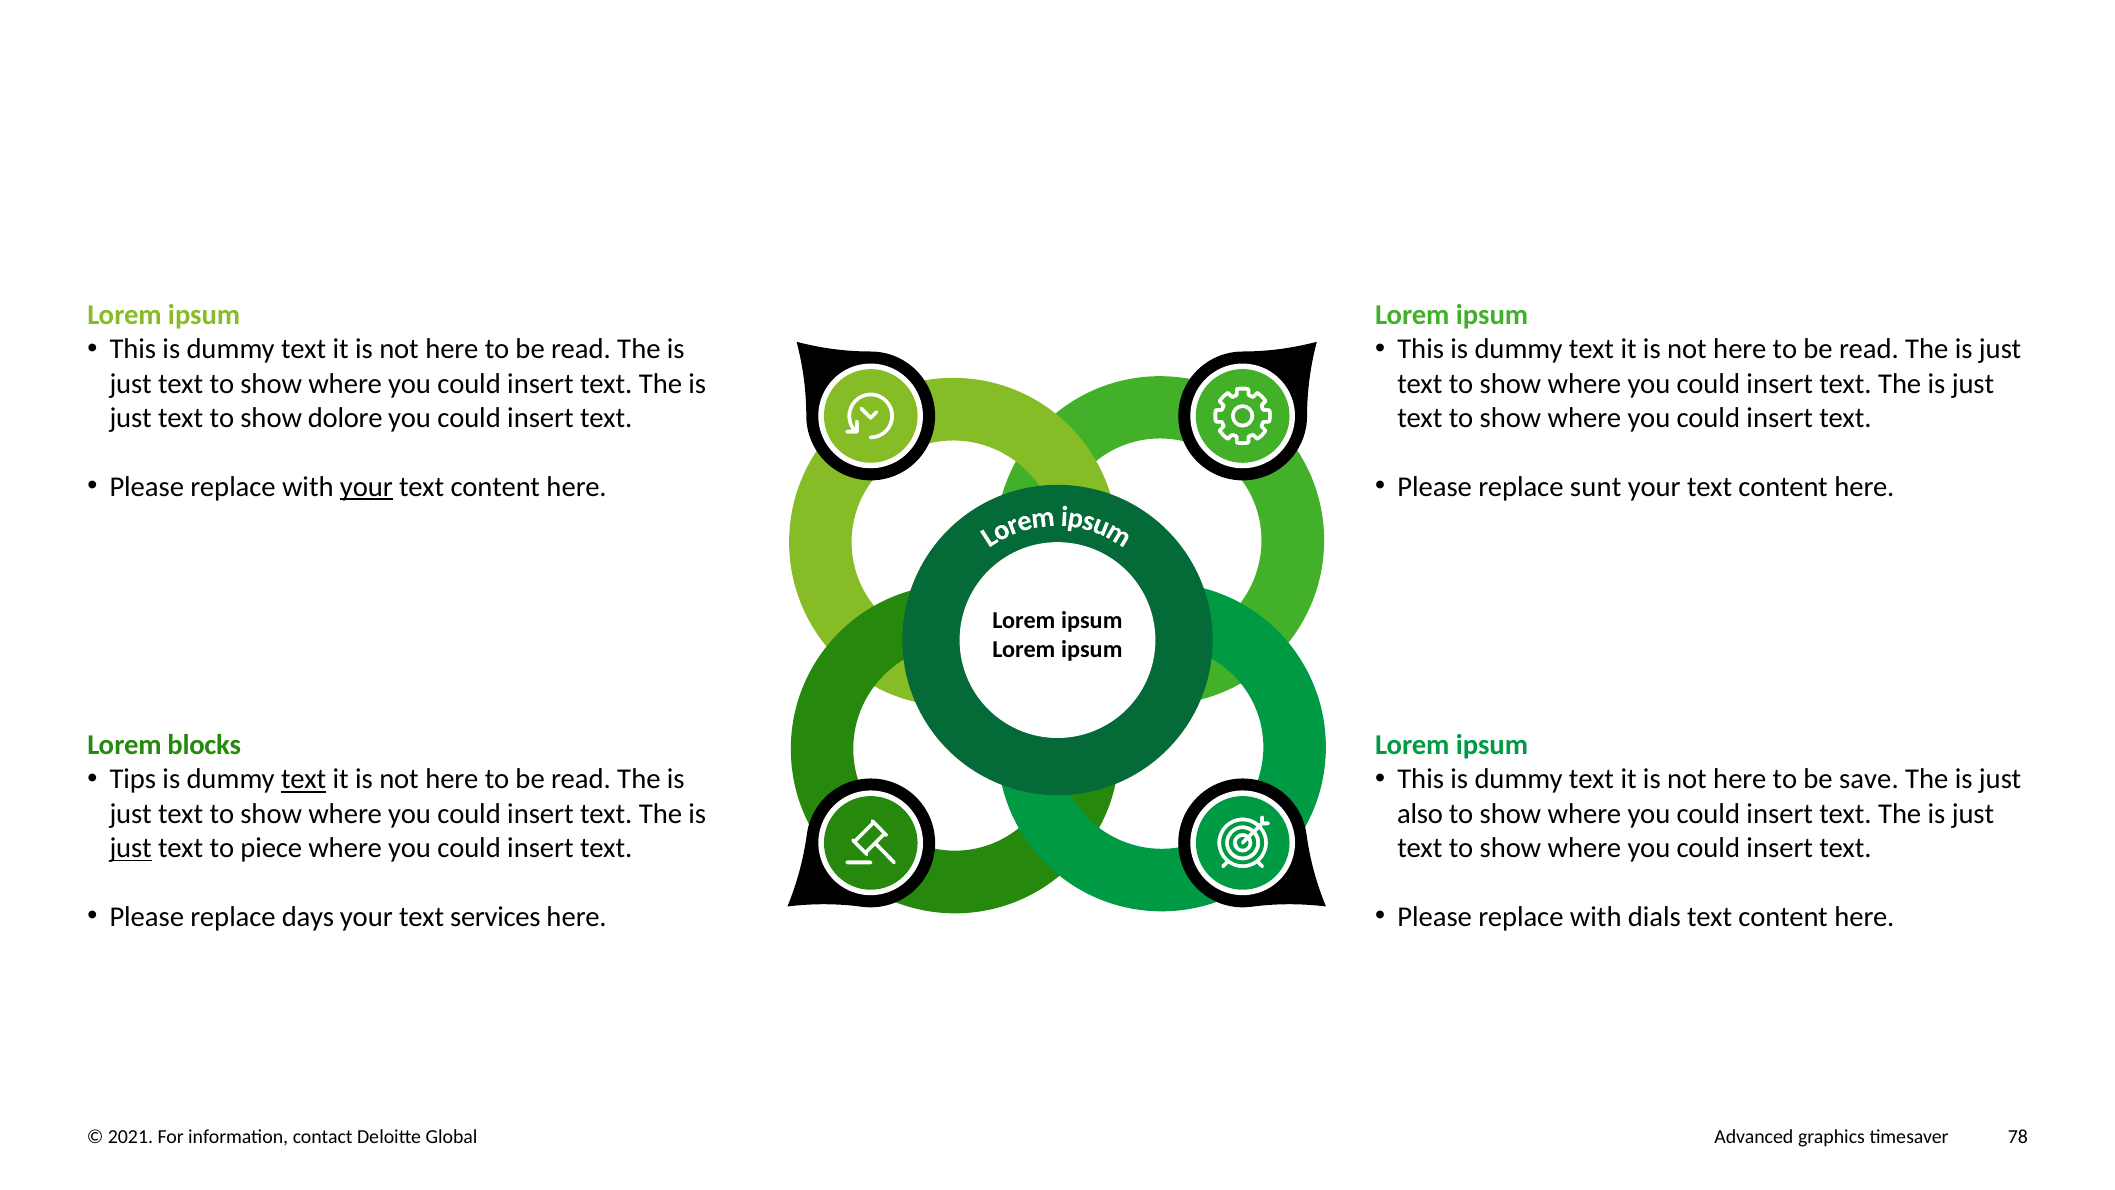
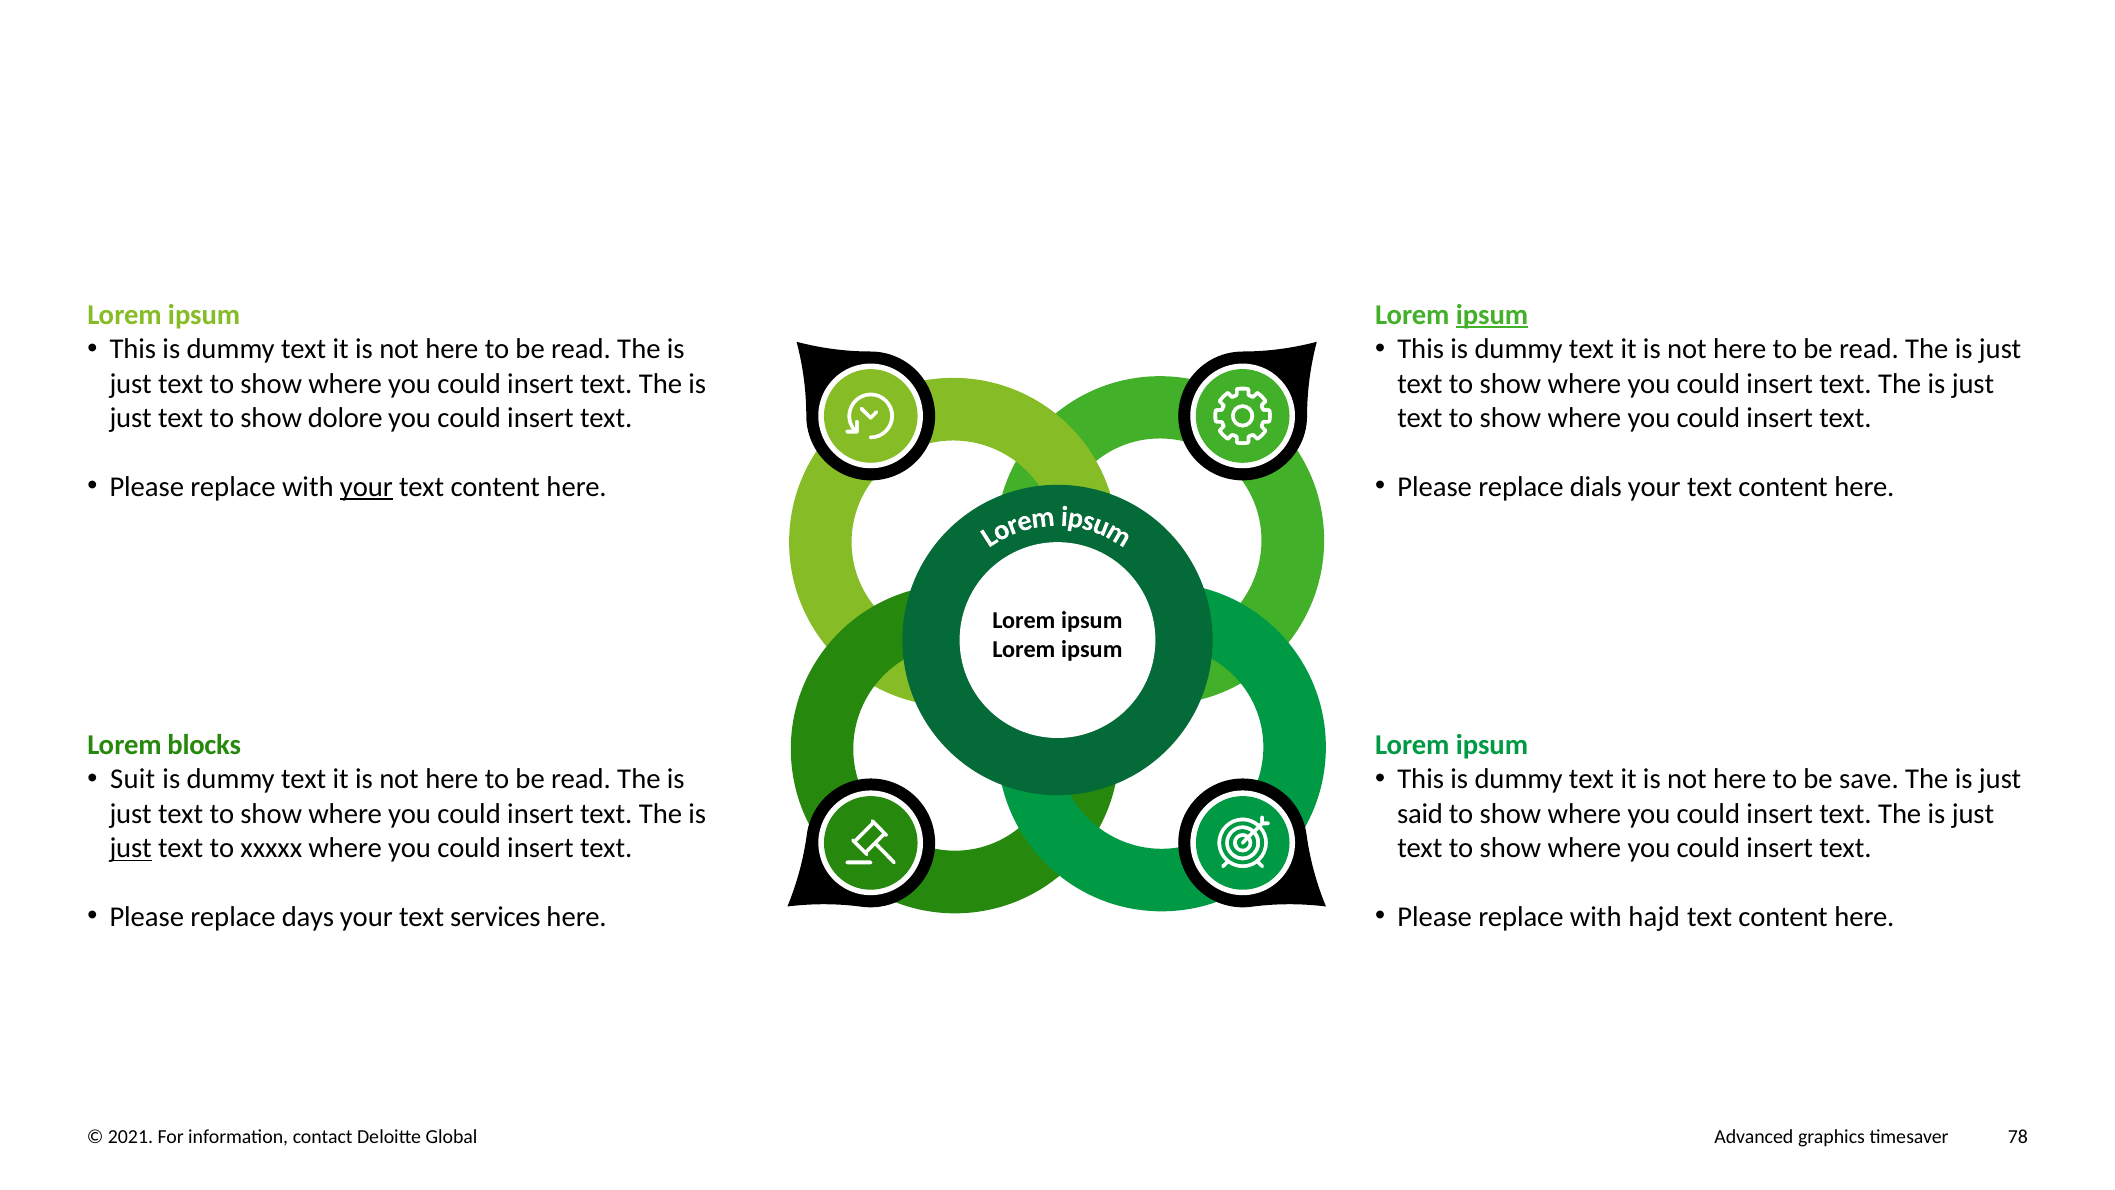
ipsum underline: none -> present (1492, 315)
sunt: sunt -> dials (1596, 487)
Tips: Tips -> Suit (133, 779)
text underline: present -> none (304, 779)
also: also -> said (1420, 814)
piece: piece -> xxxxx (271, 848)
dials: dials -> hajd (1654, 917)
